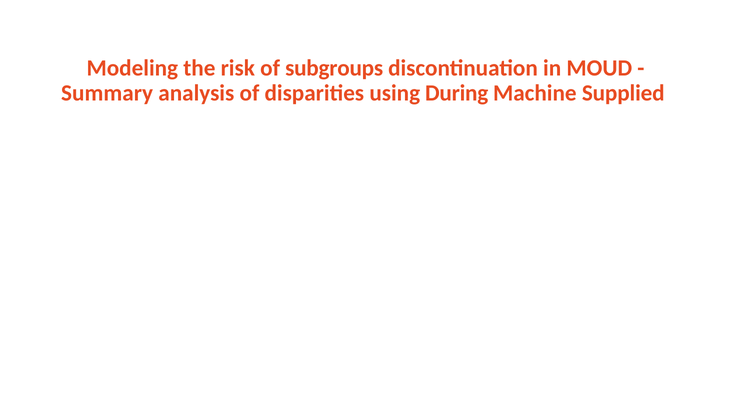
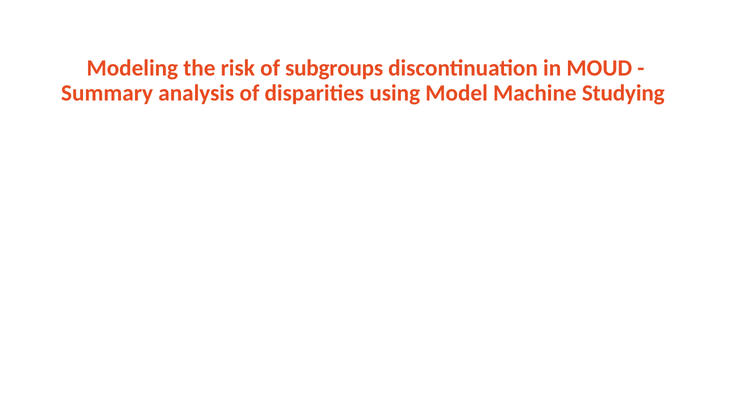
During: During -> Model (457, 93)
Supplied: Supplied -> Studying (623, 93)
